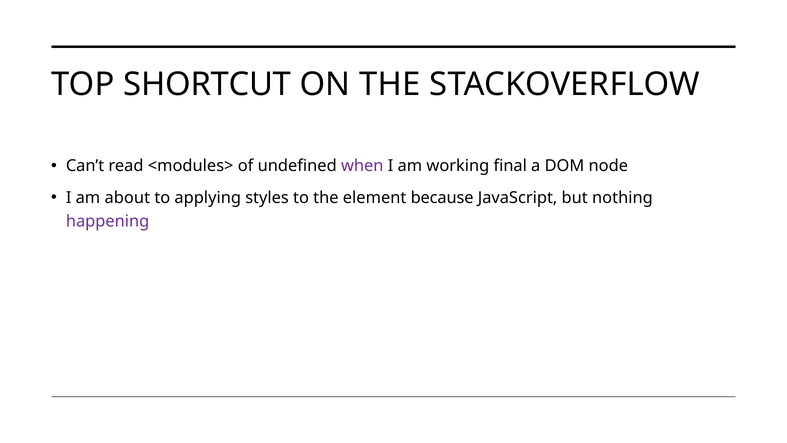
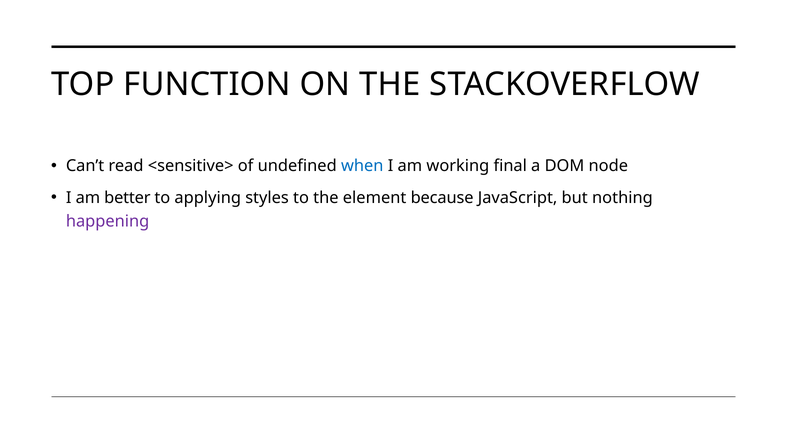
SHORTCUT: SHORTCUT -> FUNCTION (207, 84)
<modules>: <modules> -> <sensitive> (191, 166)
when colour: purple -> blue (362, 166)
about: about -> better (127, 198)
